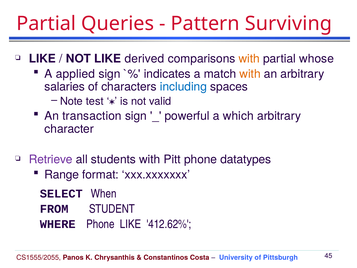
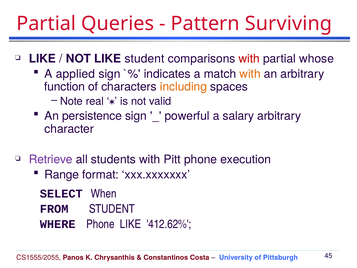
LIKE derived: derived -> student (144, 59)
with colour: orange -> red (249, 59)
salaries: salaries -> function (65, 87)
including colour: blue -> orange (183, 87)
test: test -> real (95, 101)
transaction: transaction -> persistence (92, 116)
which: which -> salary (238, 116)
datatypes: datatypes -> execution (246, 159)
